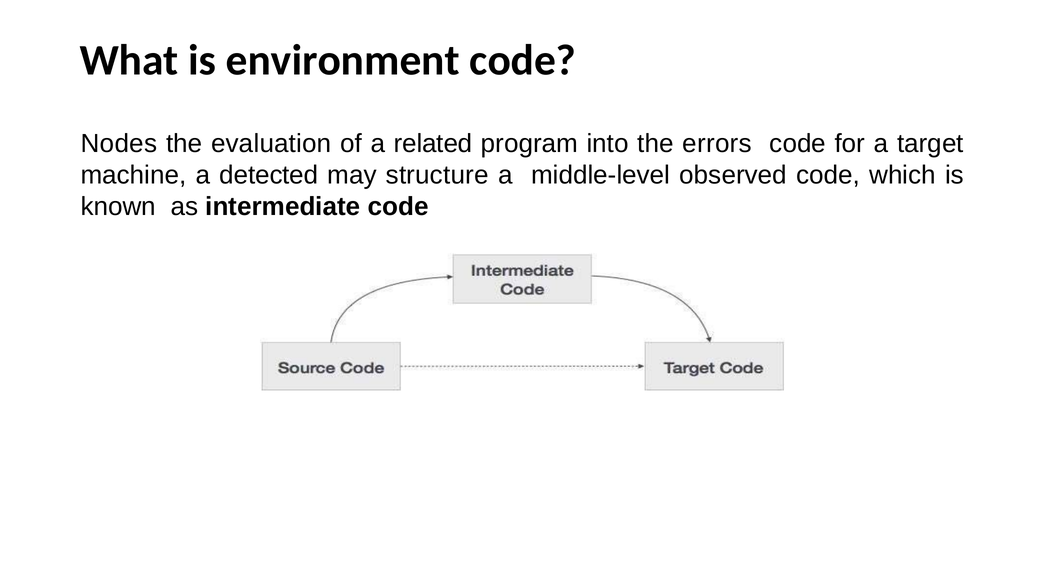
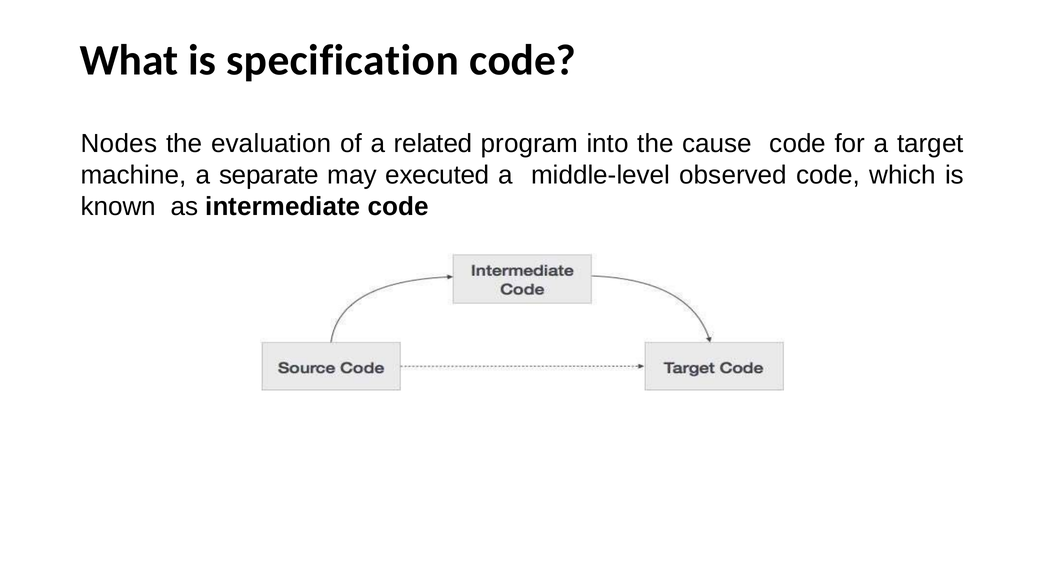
environment: environment -> specification (343, 61)
errors: errors -> cause (717, 143)
detected: detected -> separate (269, 175)
structure: structure -> executed (437, 175)
